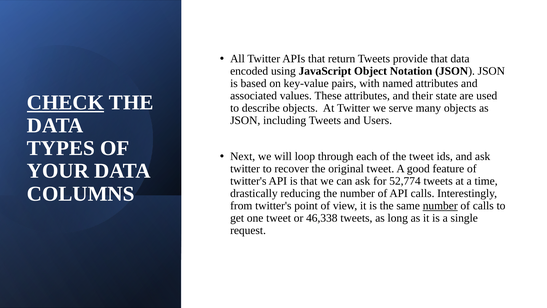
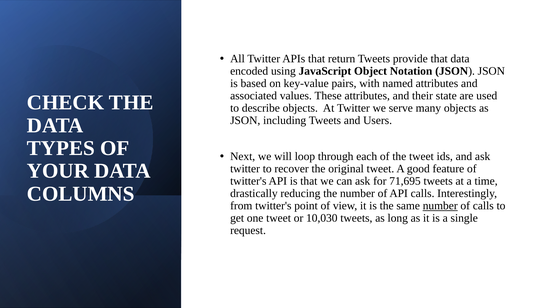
CHECK underline: present -> none (66, 102)
52,774: 52,774 -> 71,695 (405, 181)
46,338: 46,338 -> 10,030 (322, 218)
